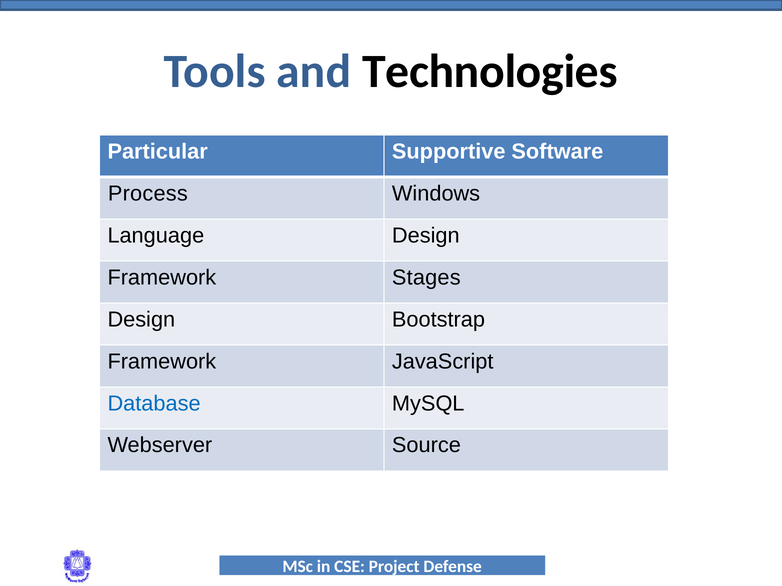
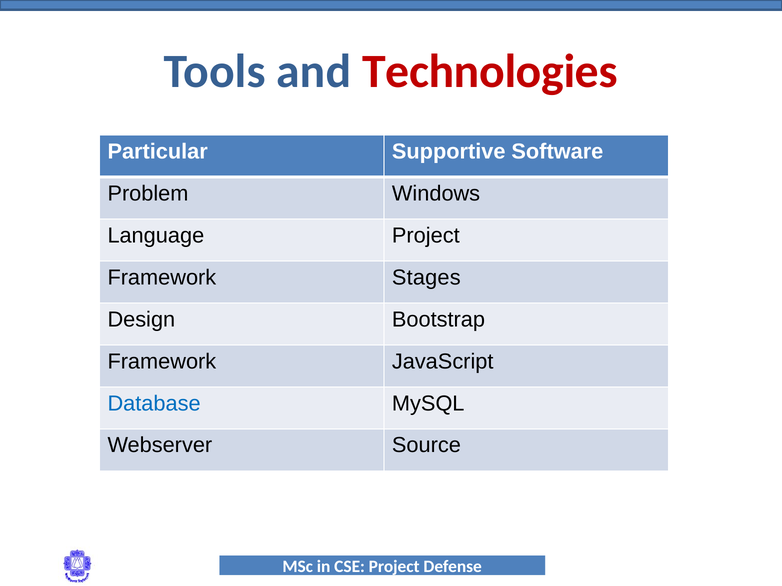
Technologies colour: black -> red (490, 72)
Process: Process -> Problem (148, 194)
Language Design: Design -> Project (426, 236)
